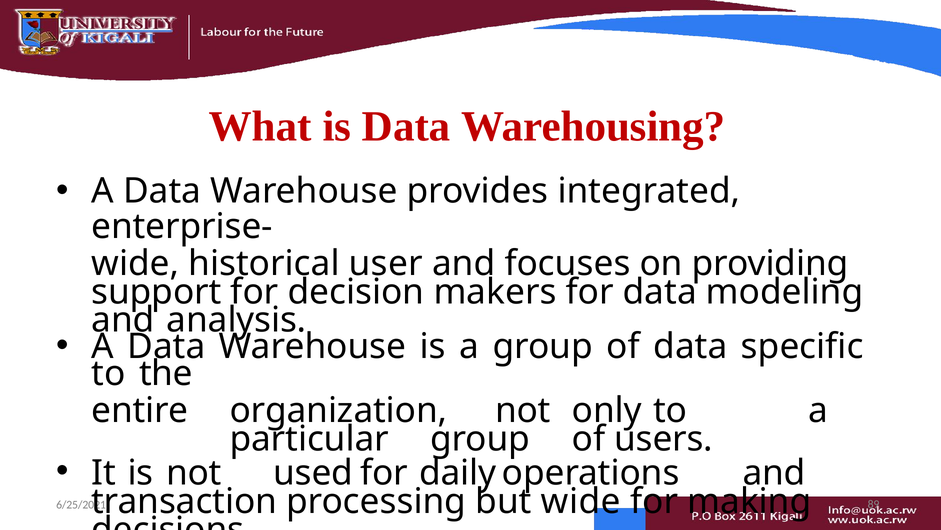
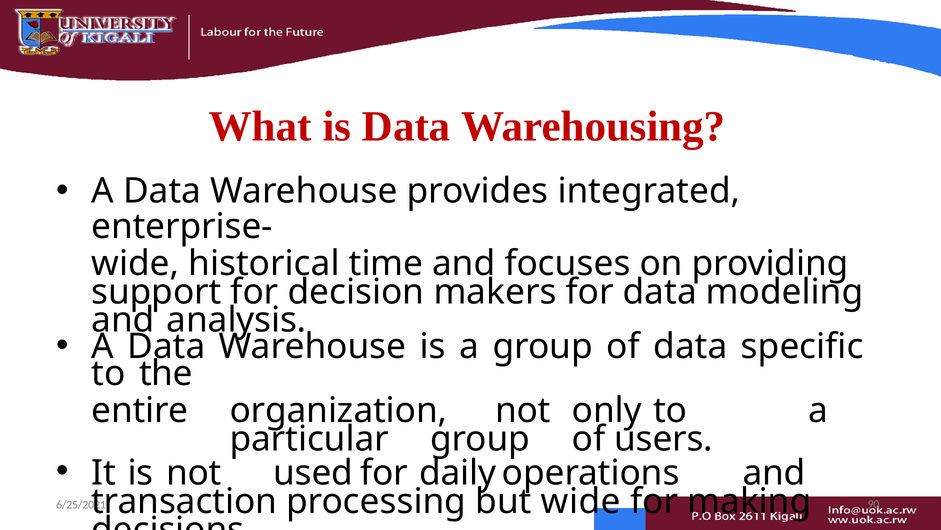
user: user -> time (386, 263)
89: 89 -> 90 (874, 504)
